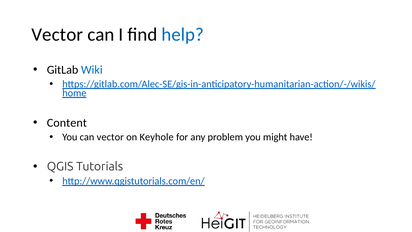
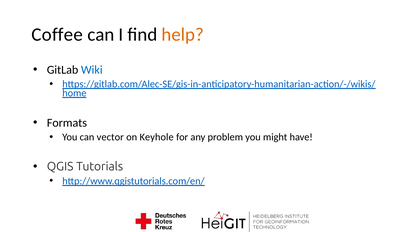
Vector: Vector -> Coffee (57, 35)
help colour: blue -> orange (183, 35)
Content: Content -> Formats (67, 123)
